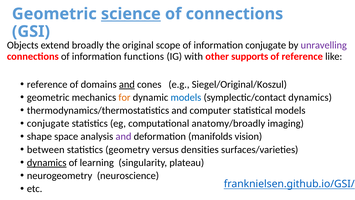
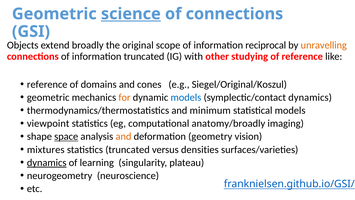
information conjugate: conjugate -> reciprocal (266, 45)
unravelling colour: purple -> orange (324, 45)
information functions: functions -> truncated (144, 56)
supports: supports -> studying (250, 56)
and underline: present -> none (127, 84)
computer: computer -> minimum (210, 110)
conjugate: conjugate -> viewpoint (48, 123)
space underline: none -> present (66, 136)
and colour: purple -> orange (123, 136)
manifolds: manifolds -> geometry (210, 136)
between: between -> mixtures (46, 149)
statistics geometry: geometry -> truncated (128, 149)
